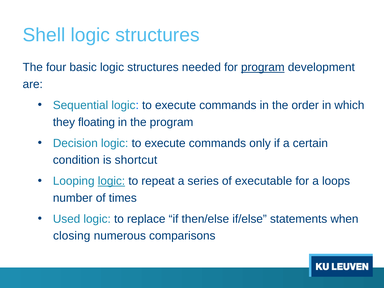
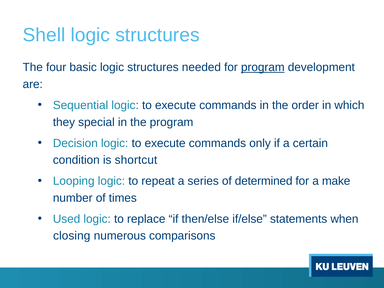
floating: floating -> special (96, 122)
logic underline: present -> none (111, 181)
executable: executable -> determined (264, 181)
loops: loops -> make (336, 181)
